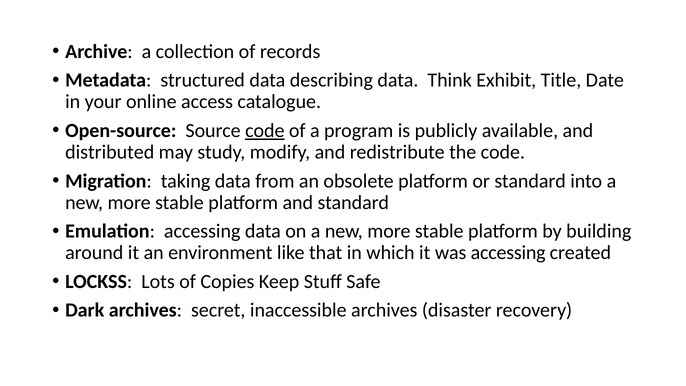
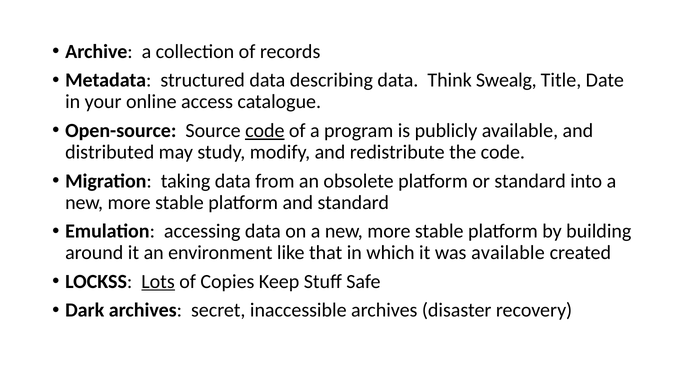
Exhibit: Exhibit -> Swealg (506, 80)
was accessing: accessing -> available (508, 253)
Lots underline: none -> present (158, 281)
